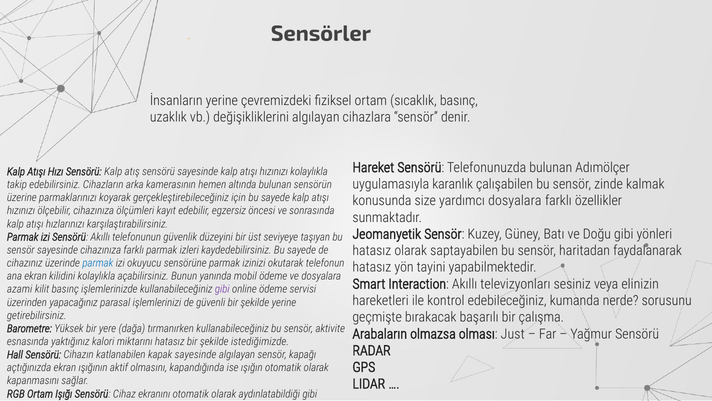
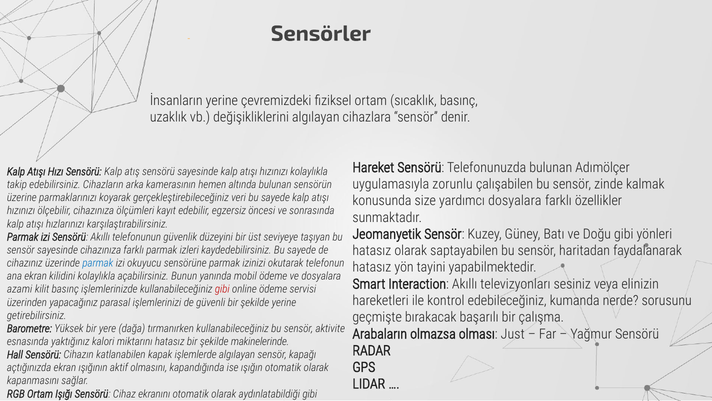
uygulamasıyla karanlık: karanlık -> zorunlu (453, 184)
için: için -> veri (239, 198)
gibi colour: purple -> red (222, 289)
istediğimizde: istediğimizde -> makinelerinde (260, 341)
kapak sayesinde: sayesinde -> işlemlerde (196, 354)
